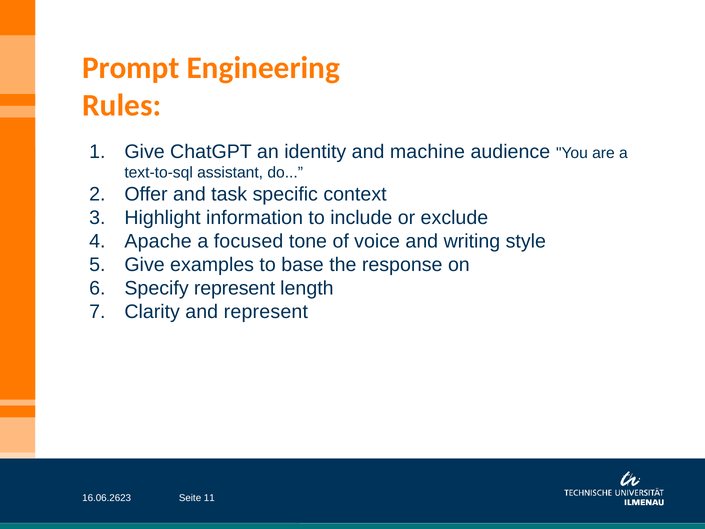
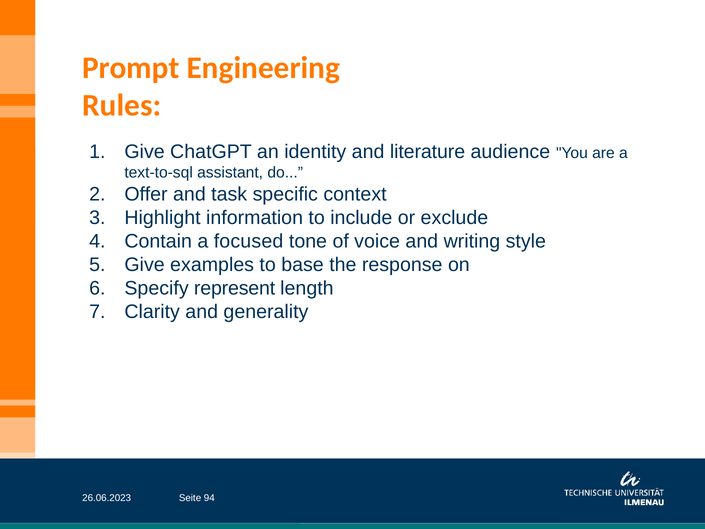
machine: machine -> literature (428, 152)
Apache: Apache -> Contain (158, 241)
and represent: represent -> generality (266, 312)
16.06.2623: 16.06.2623 -> 26.06.2023 (107, 498)
11: 11 -> 94 (209, 498)
